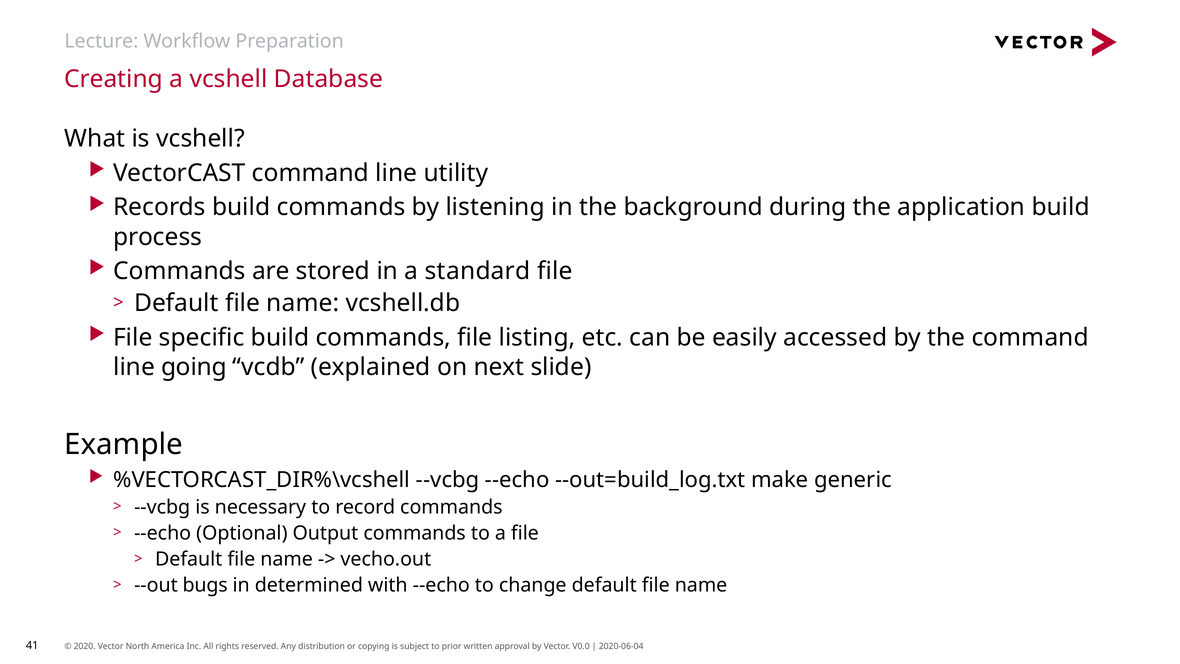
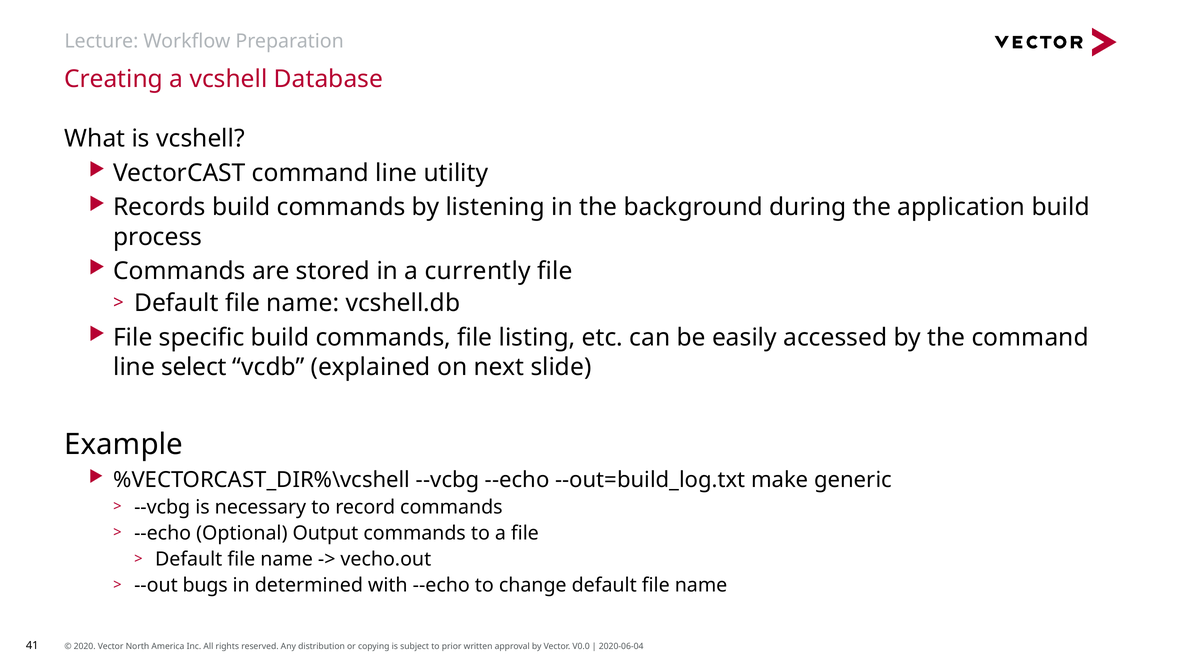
standard: standard -> currently (478, 271)
going: going -> select (194, 367)
